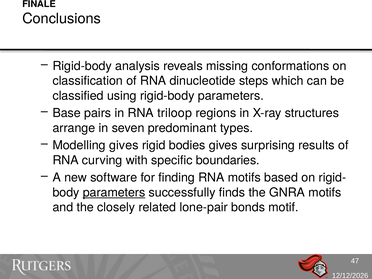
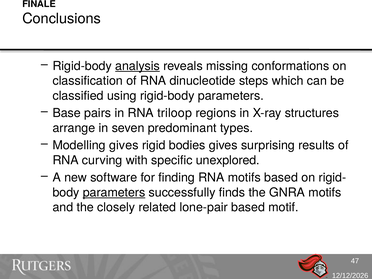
analysis underline: none -> present (138, 66)
boundaries: boundaries -> unexplored (228, 160)
lone-pair bonds: bonds -> based (248, 207)
